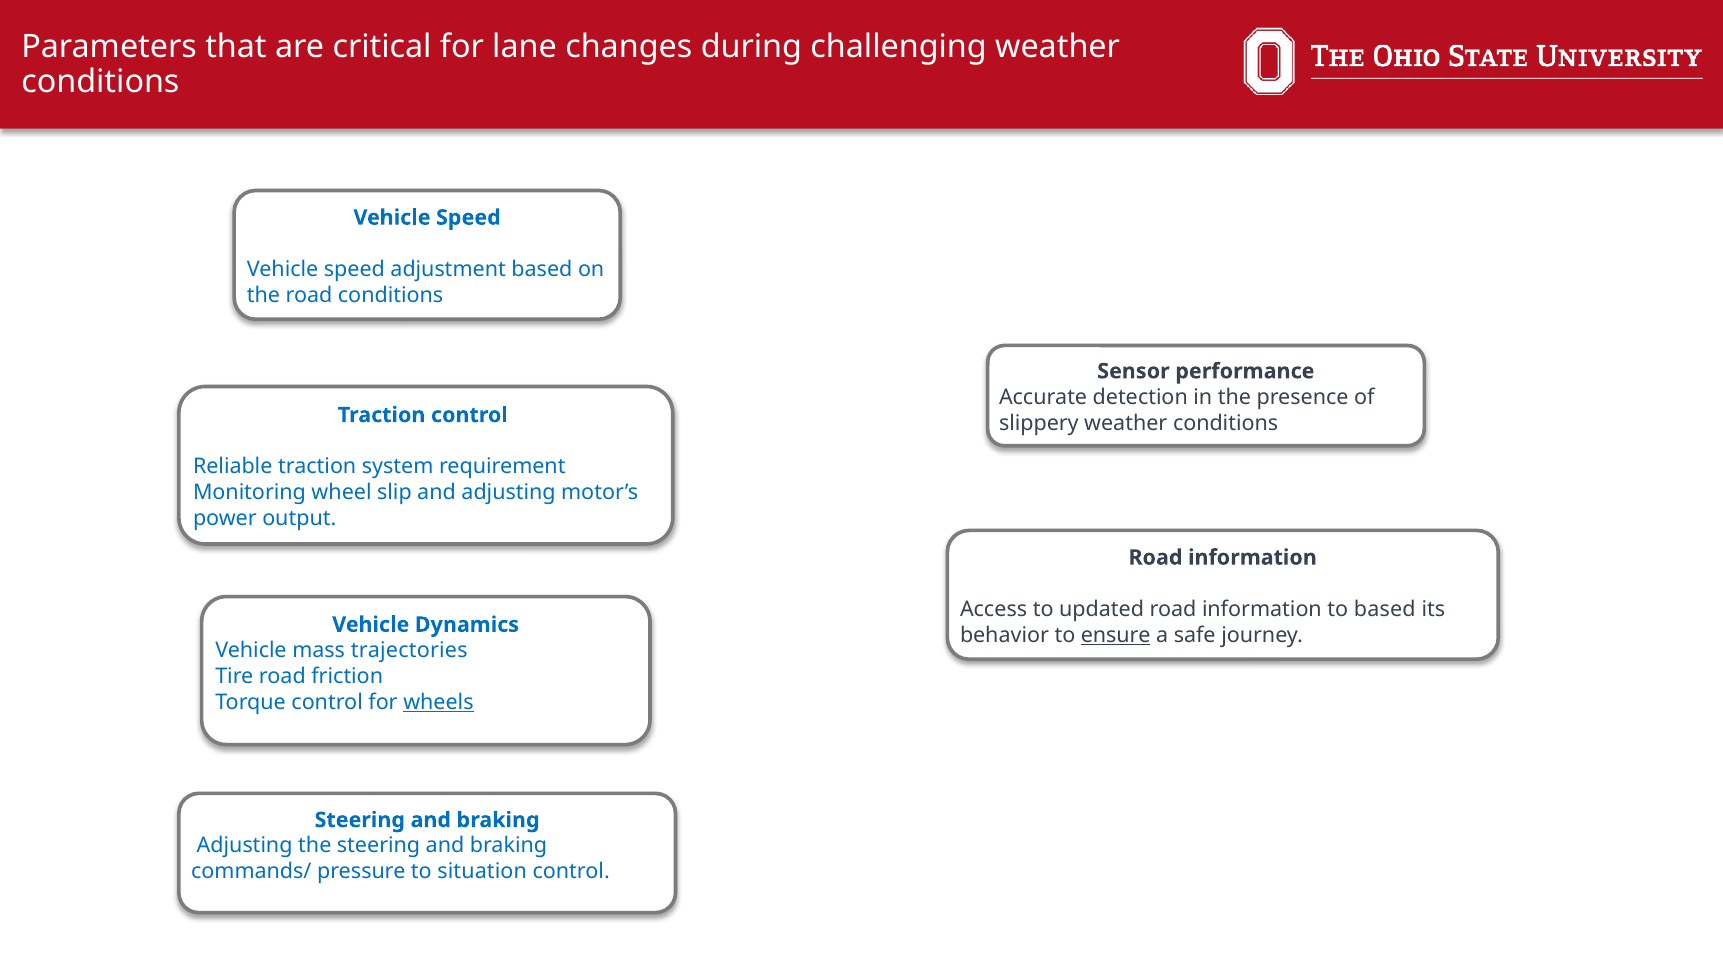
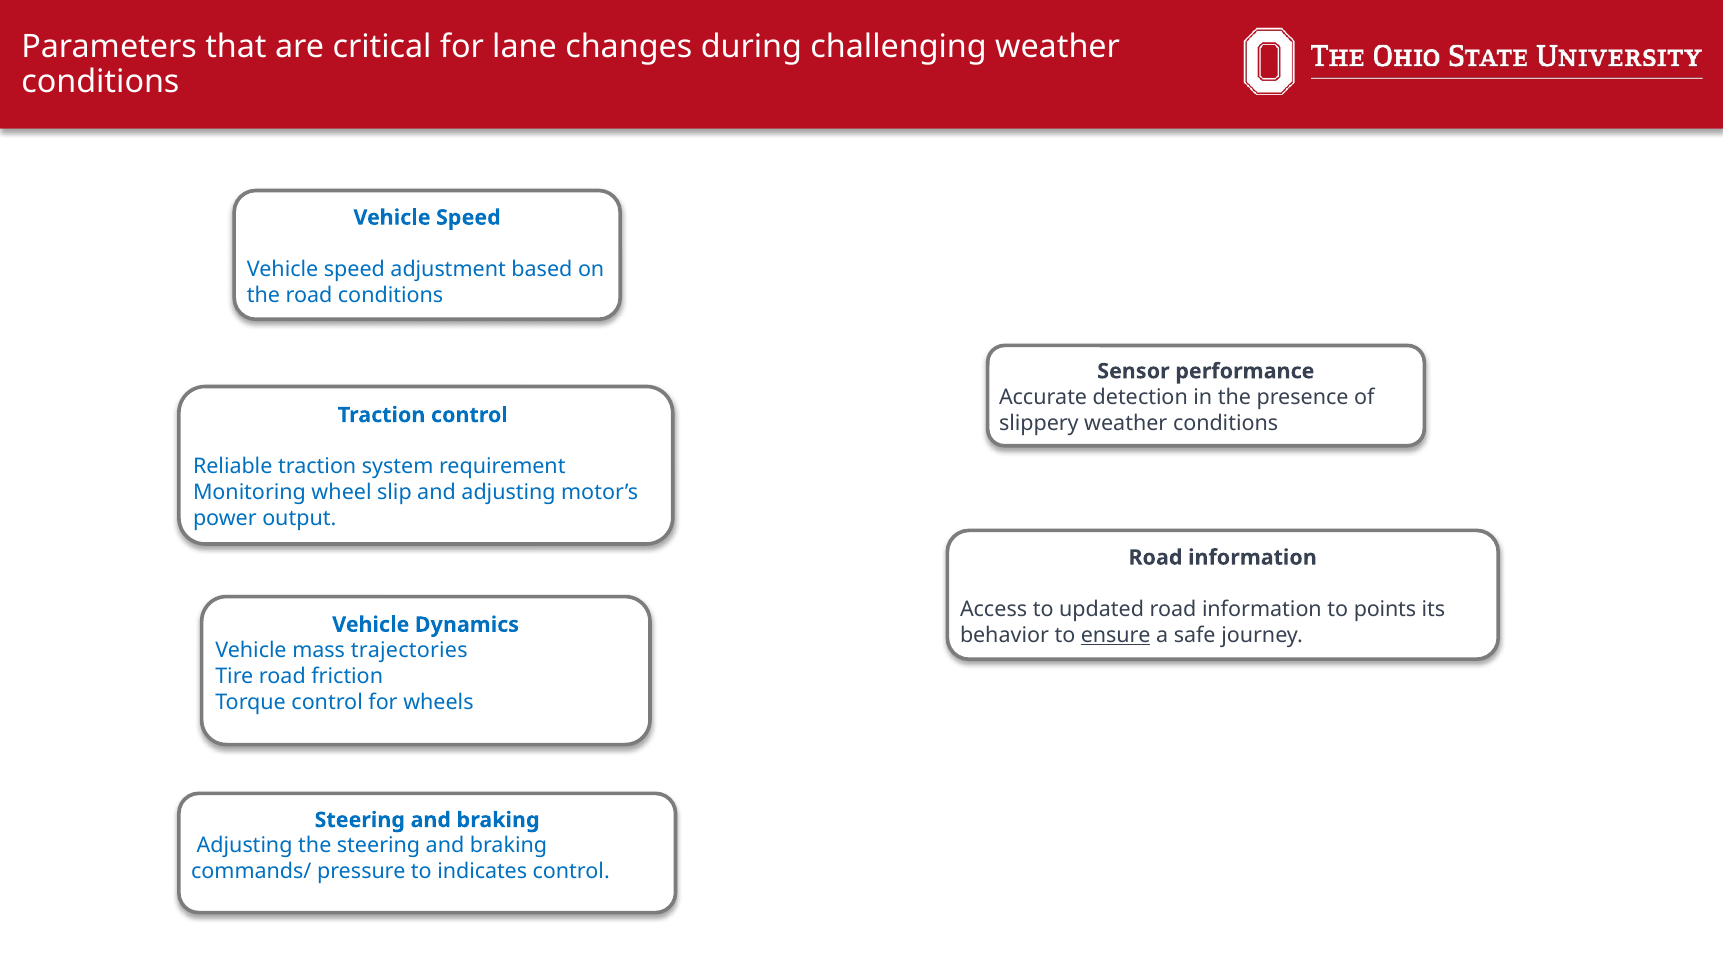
to based: based -> points (1385, 609)
wheels underline: present -> none (438, 702)
situation: situation -> indicates (482, 872)
